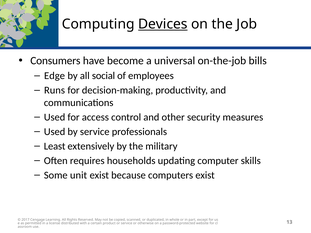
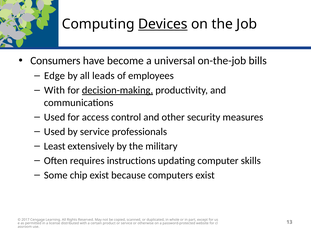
social: social -> leads (103, 76)
Runs: Runs -> With (55, 90)
decision-making underline: none -> present (117, 90)
households: households -> instructions (131, 161)
unit: unit -> chip (79, 175)
